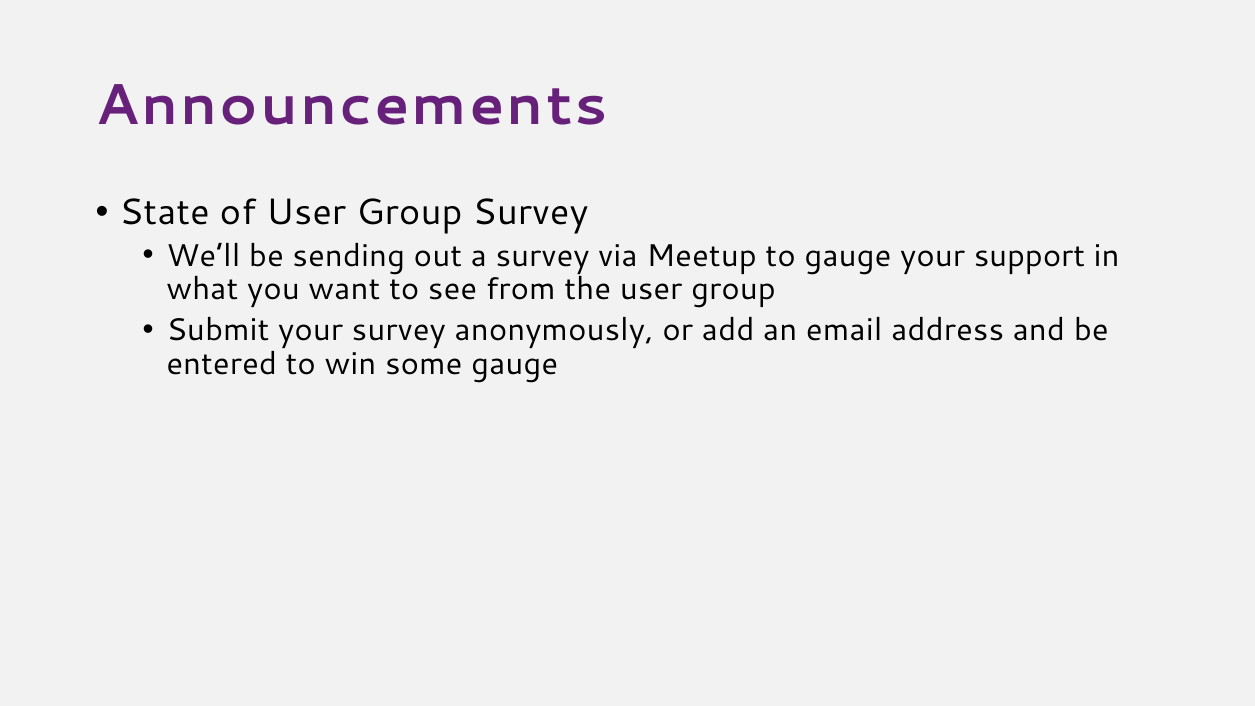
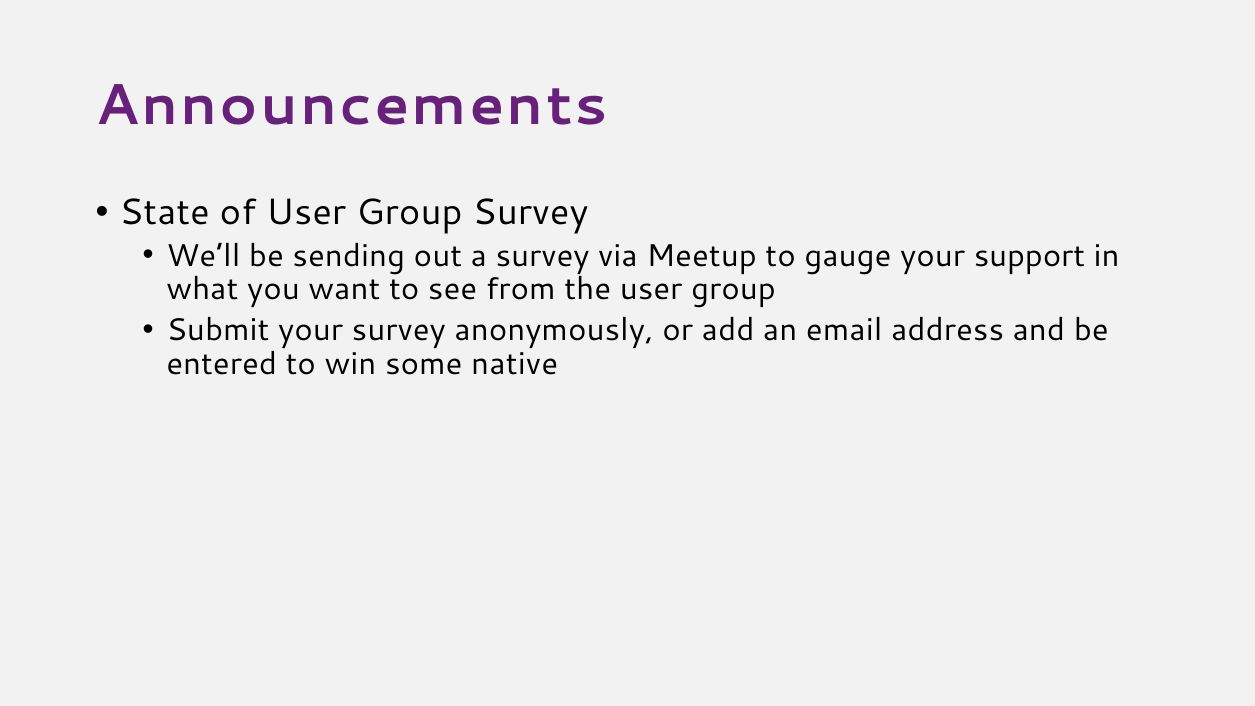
some gauge: gauge -> native (515, 364)
